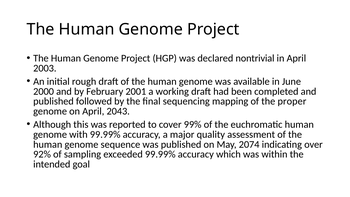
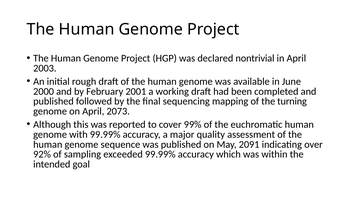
proper: proper -> turning (292, 101)
2043: 2043 -> 2073 (118, 111)
2074: 2074 -> 2091 (249, 144)
